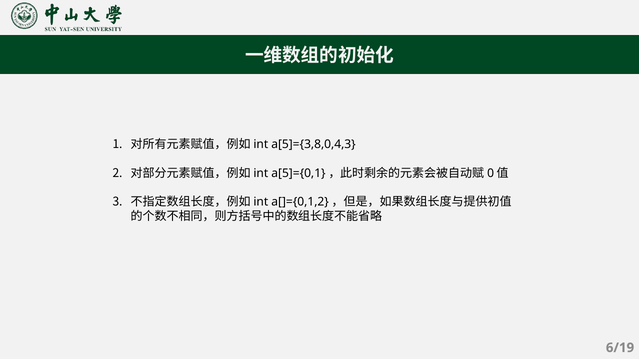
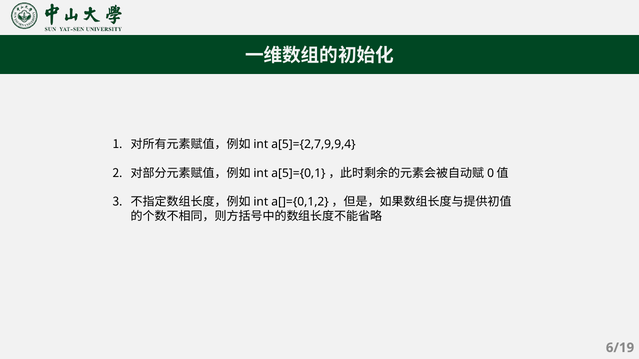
a[5]={3,8,0,4,3: a[5]={3,8,0,4,3 -> a[5]={2,7,9,9,4 (314, 145)
